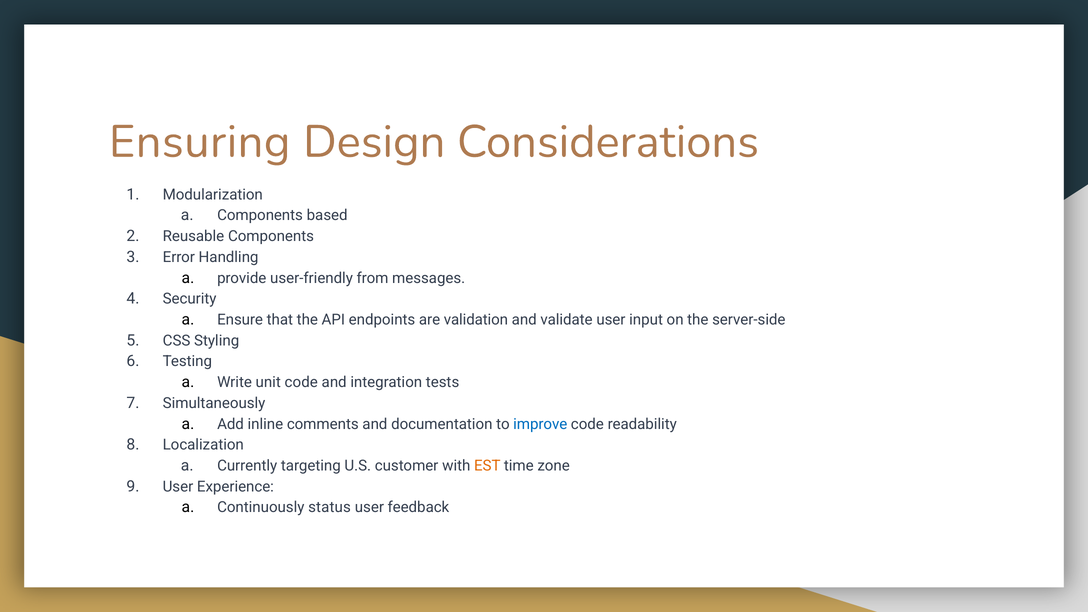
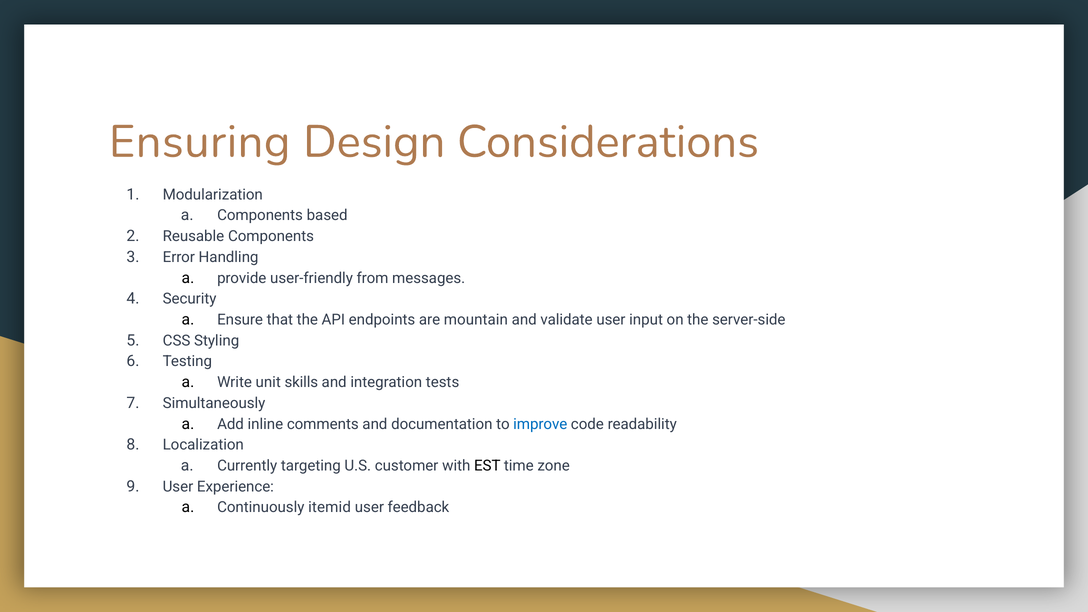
validation: validation -> mountain (476, 320)
unit code: code -> skills (301, 382)
EST colour: orange -> black (487, 466)
status: status -> itemid (330, 508)
